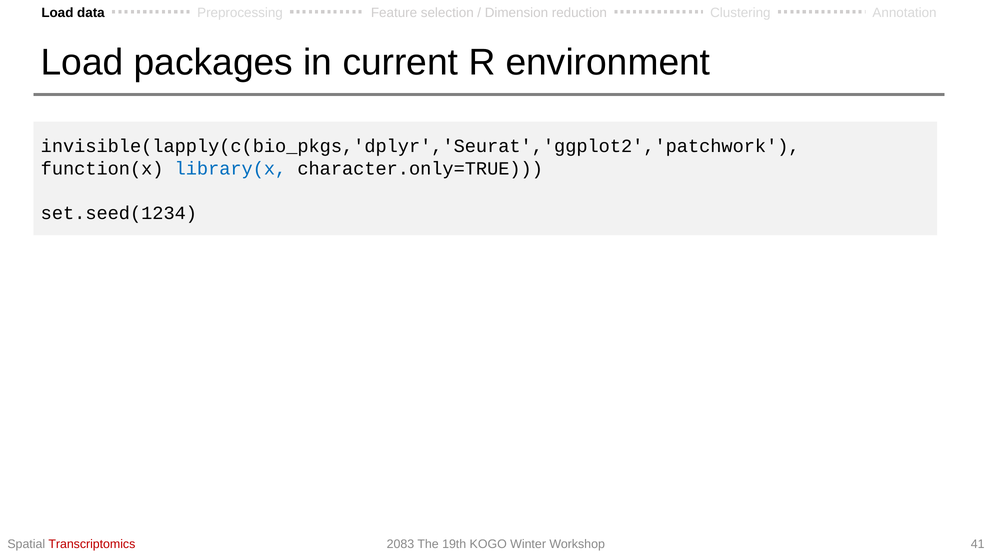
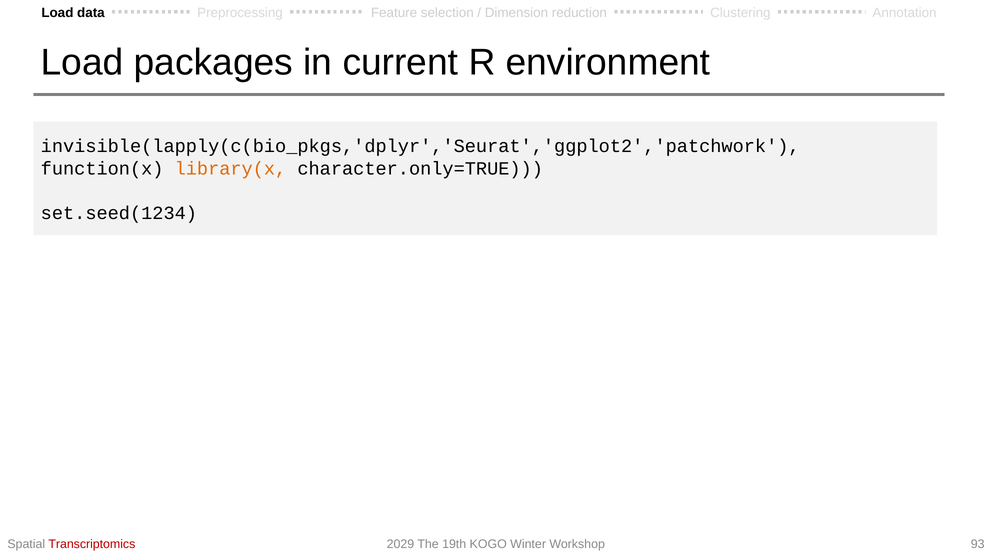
library(x colour: blue -> orange (230, 169)
2083: 2083 -> 2029 (400, 544)
41: 41 -> 93 (978, 544)
